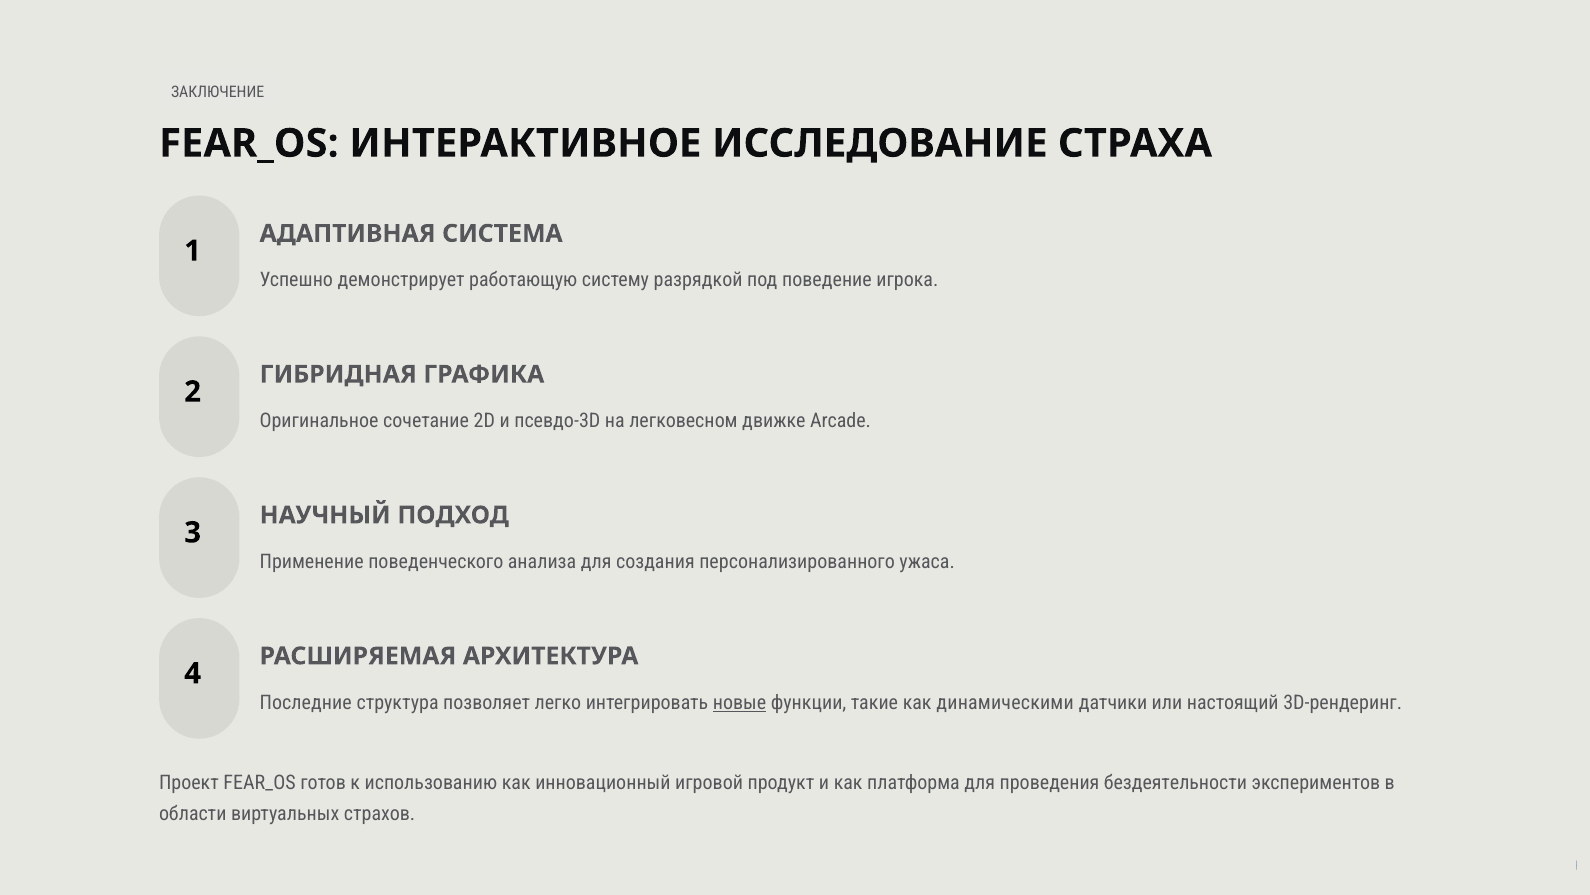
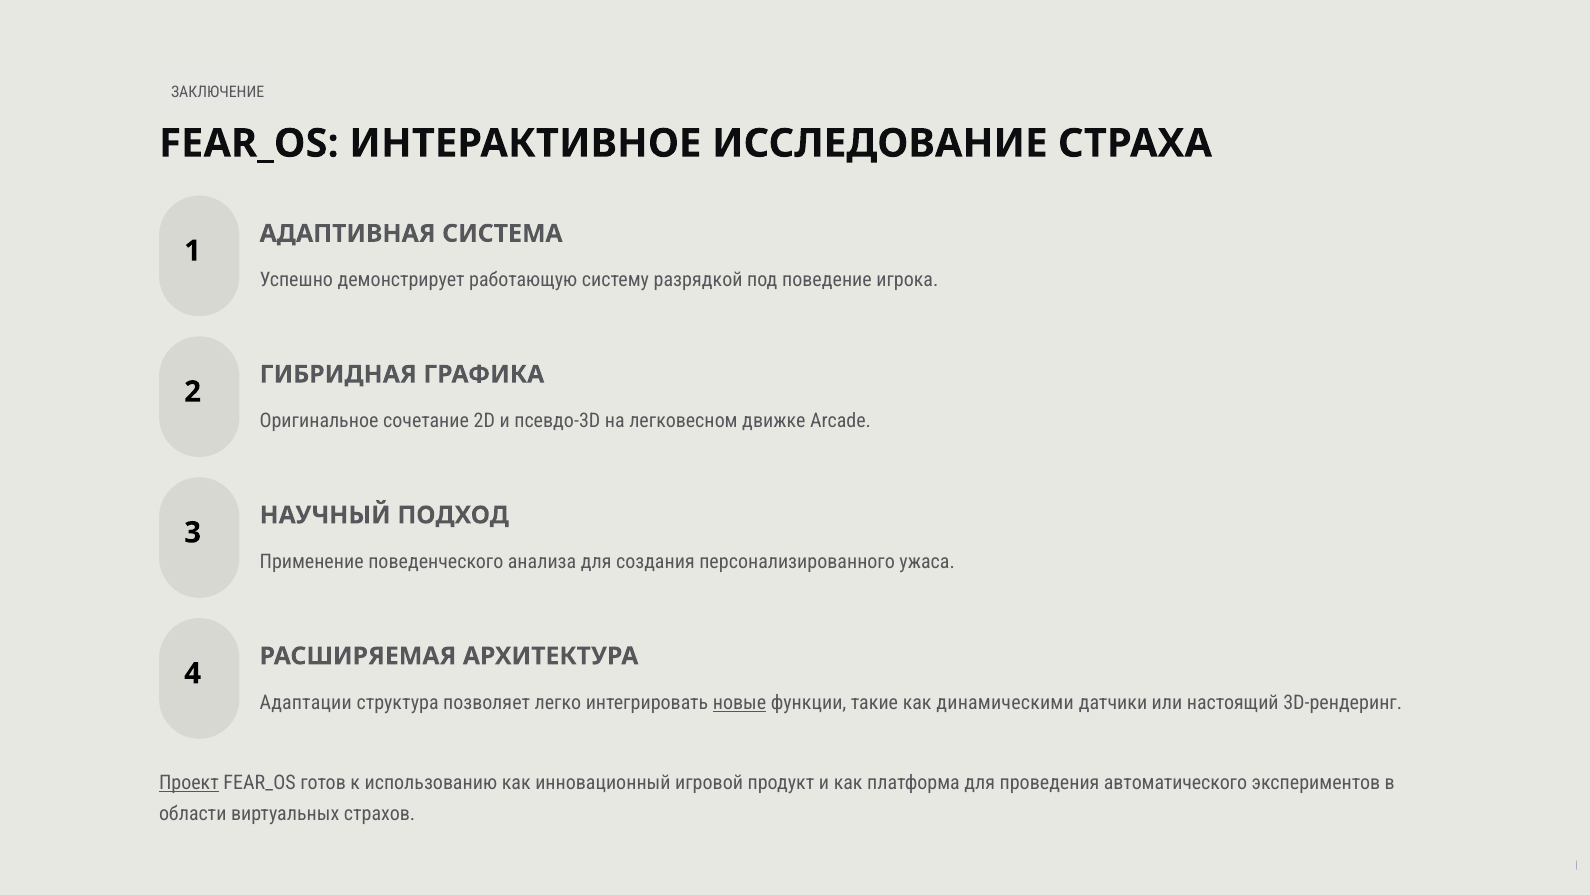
Последние: Последние -> Адаптации (306, 702)
Проект underline: none -> present (189, 782)
бездеятельности: бездеятельности -> автоматического (1176, 782)
